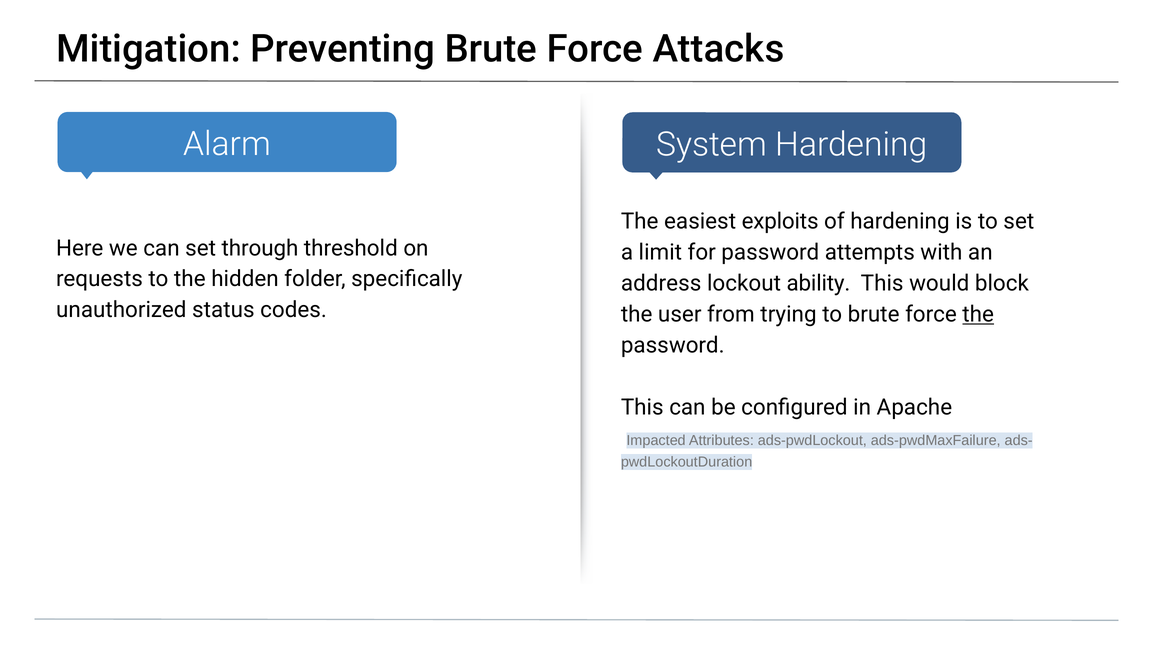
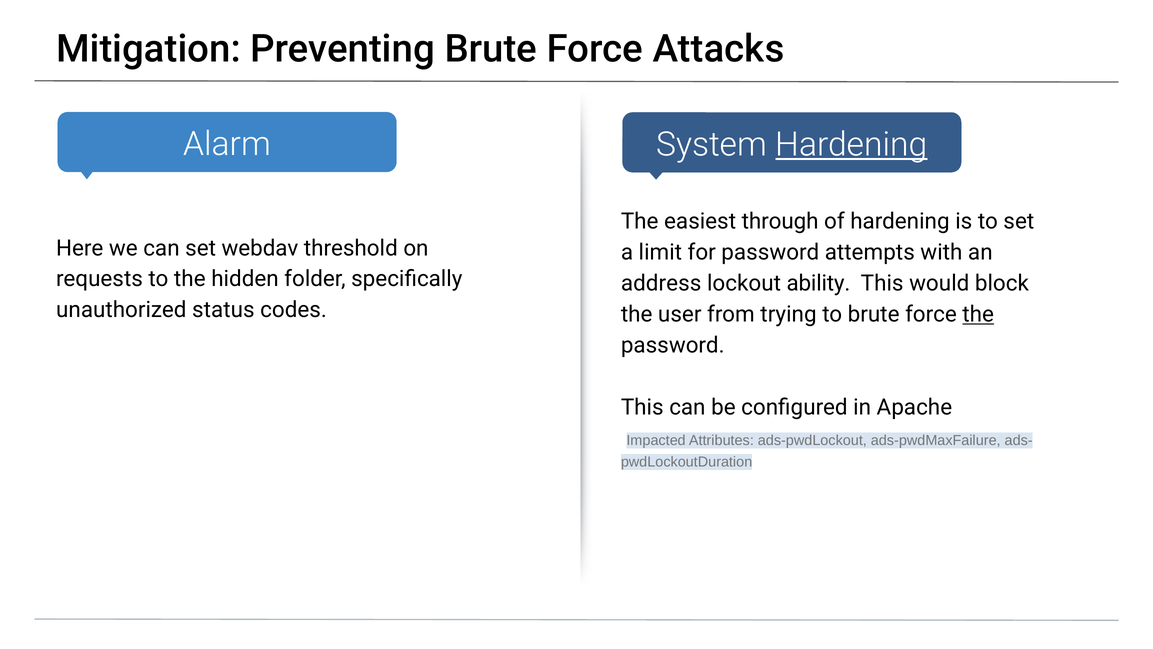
Hardening underline: none -> present (851, 145)
exploits: exploits -> through (780, 221)
through: through -> webdav (260, 248)
